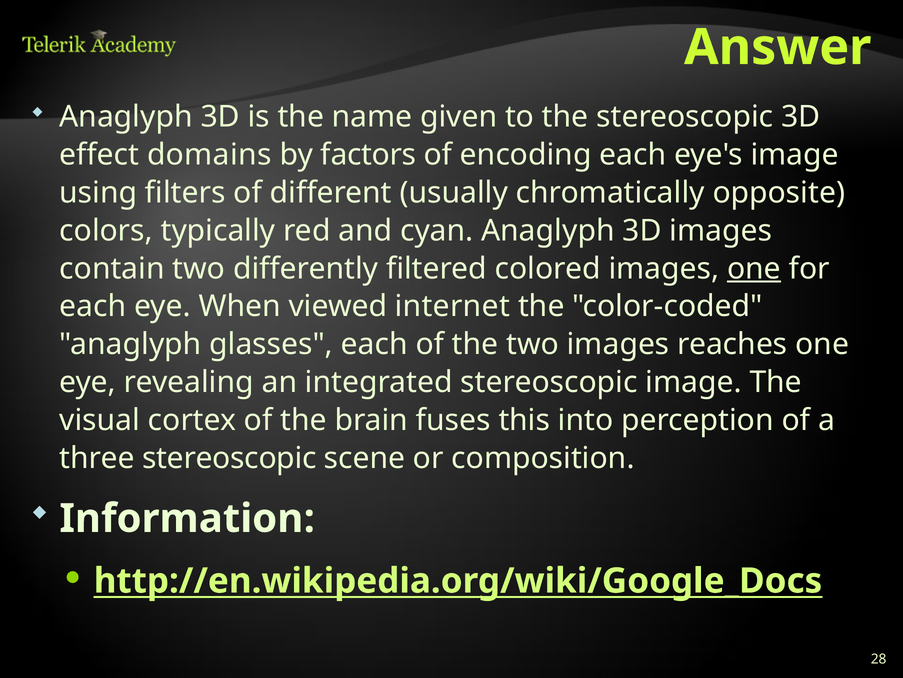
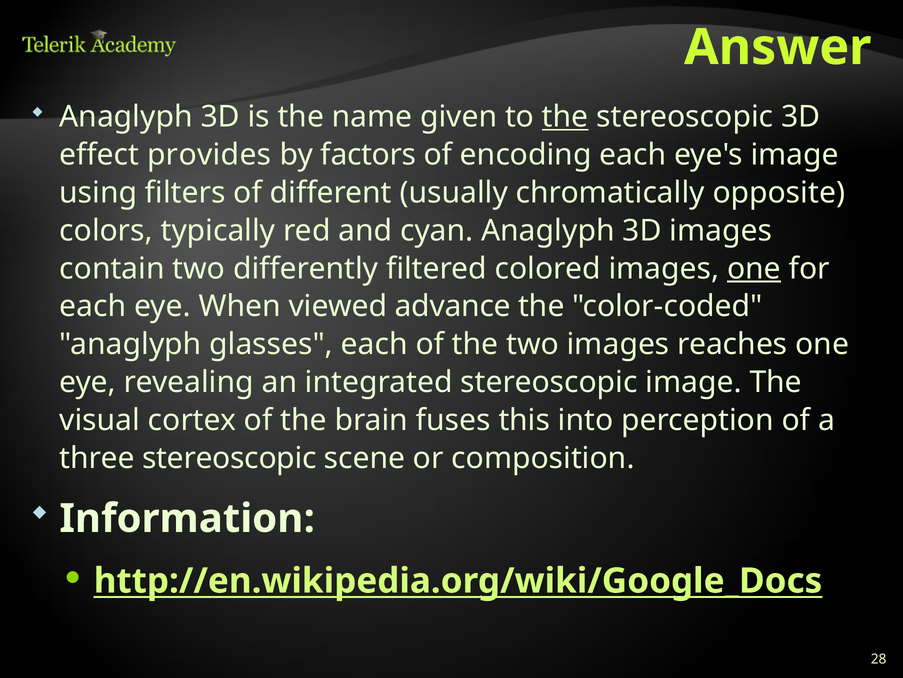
the underline: none -> present (565, 117)
domains: domains -> provides (209, 155)
internet: internet -> advance (453, 306)
